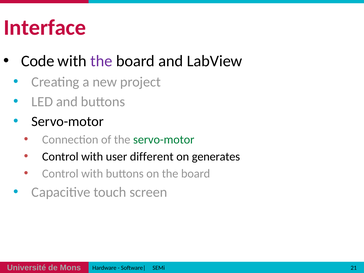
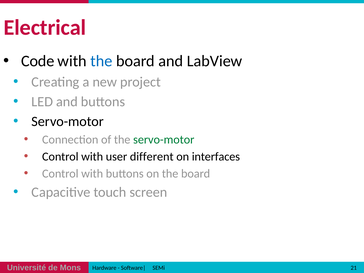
Interface: Interface -> Electrical (45, 28)
the colour: purple -> blue (101, 61)
generates: generates -> interfaces (216, 157)
